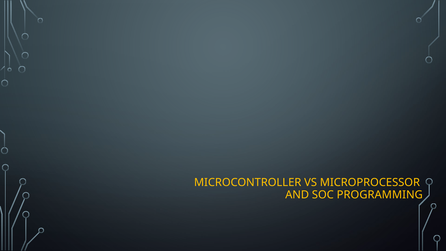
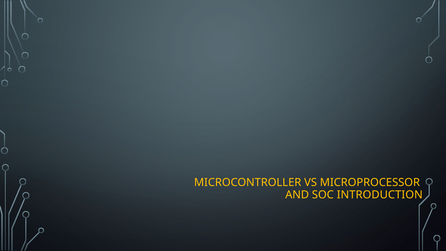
PROGRAMMING: PROGRAMMING -> INTRODUCTION (380, 195)
